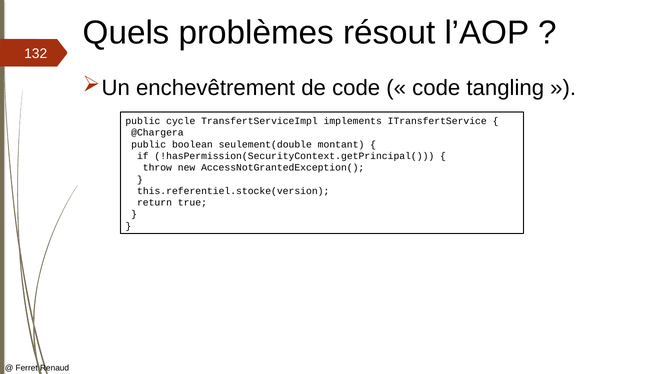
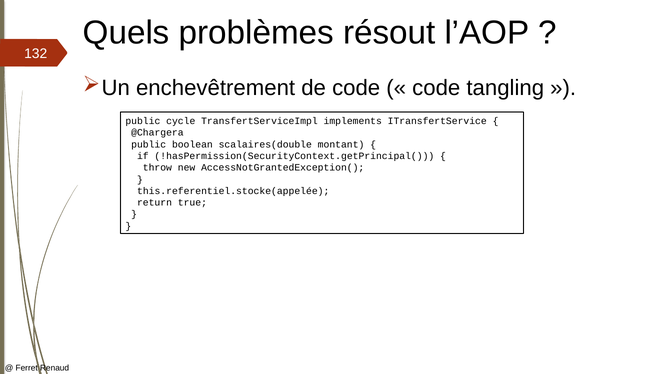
seulement(double: seulement(double -> scalaires(double (265, 144)
this.referentiel.stocke(version: this.referentiel.stocke(version -> this.referentiel.stocke(appelée (233, 191)
